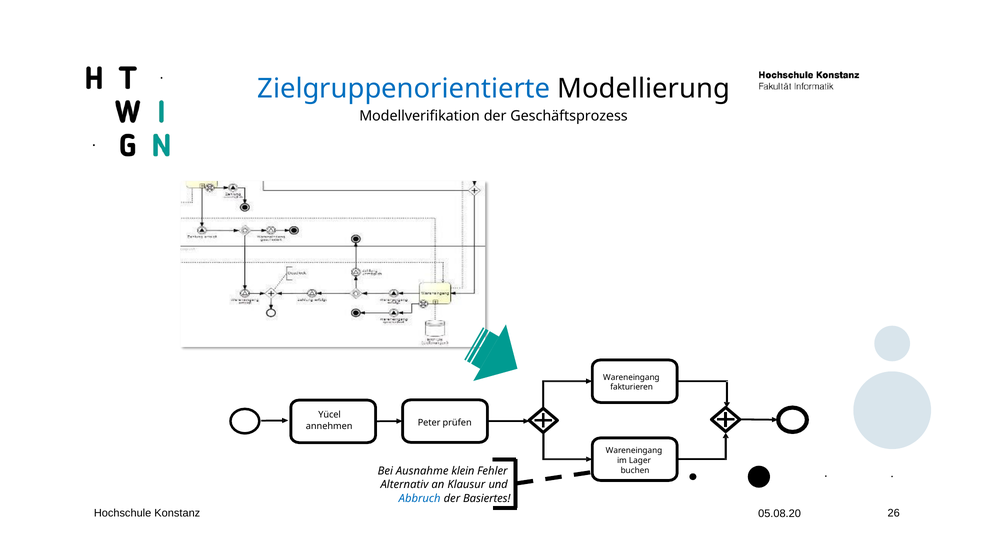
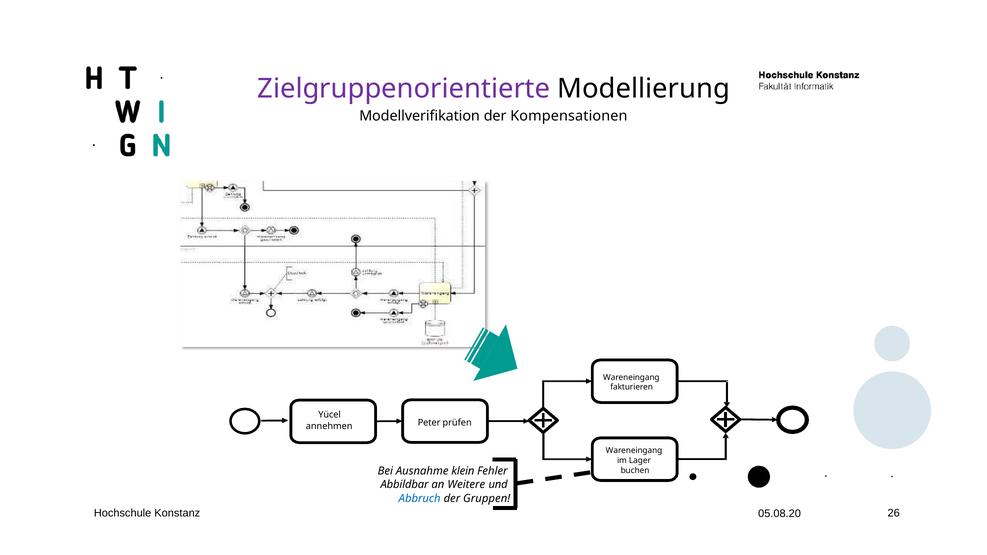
Zielgruppenorientierte colour: blue -> purple (404, 89)
Geschäftsprozess: Geschäftsprozess -> Kompensationen (569, 116)
Alternativ: Alternativ -> Abbildbar (405, 485)
Klausur: Klausur -> Weitere (466, 485)
Basiertes: Basiertes -> Gruppen (487, 499)
